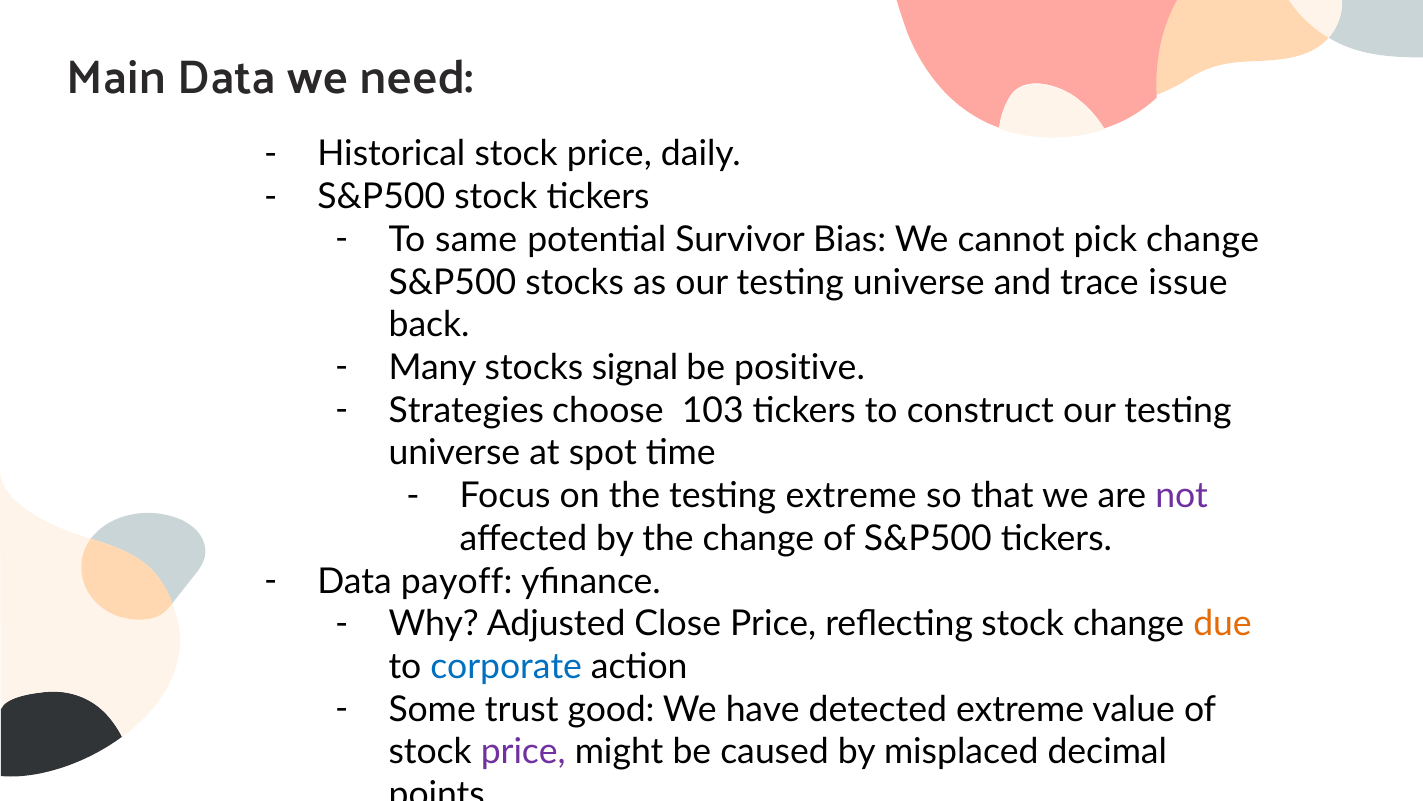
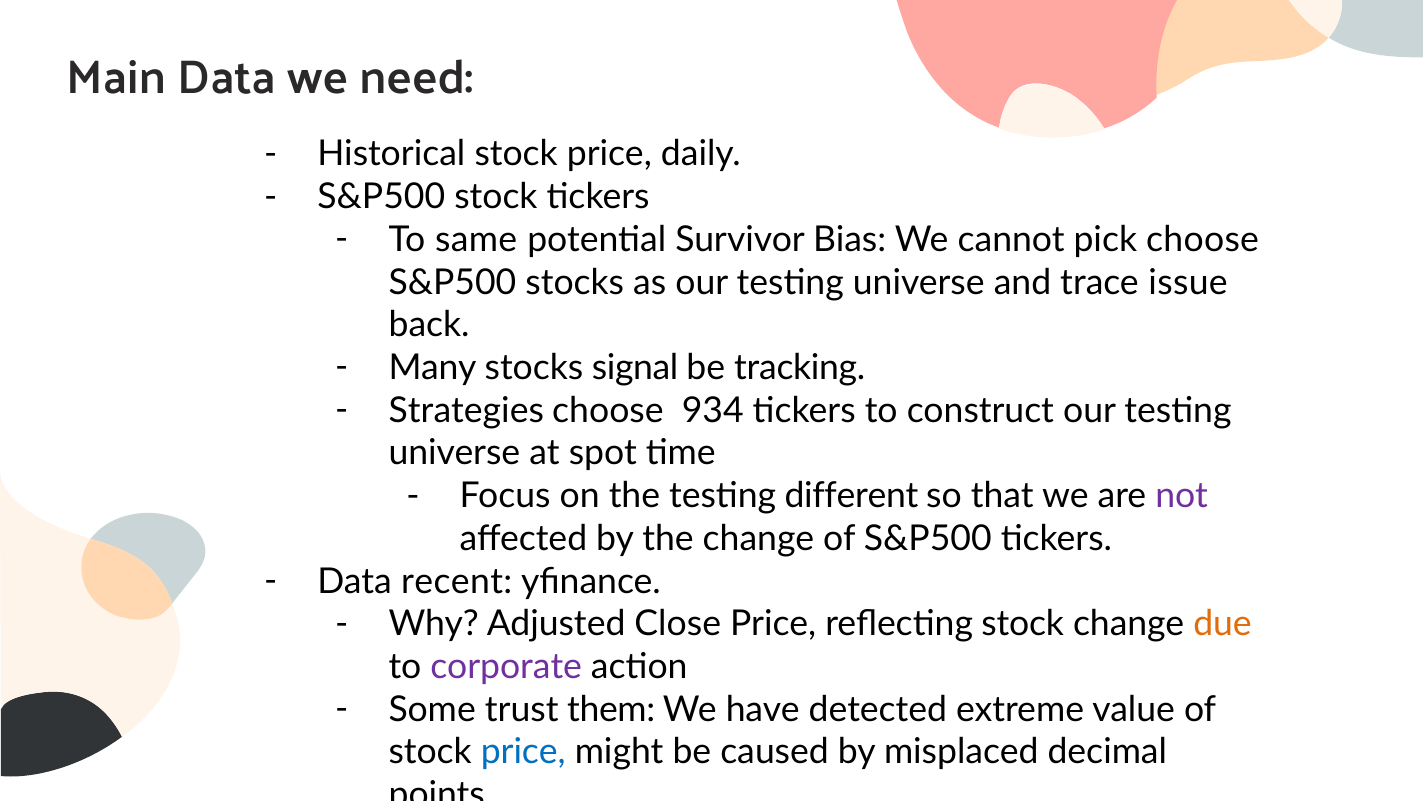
pick change: change -> choose (1203, 239)
positive: positive -> tracking (800, 367)
103: 103 -> 934 (713, 410)
testing extreme: extreme -> different (851, 496)
payoff: payoff -> recent (457, 581)
corporate colour: blue -> purple (506, 666)
good: good -> them (611, 709)
price colour: purple -> blue (523, 752)
